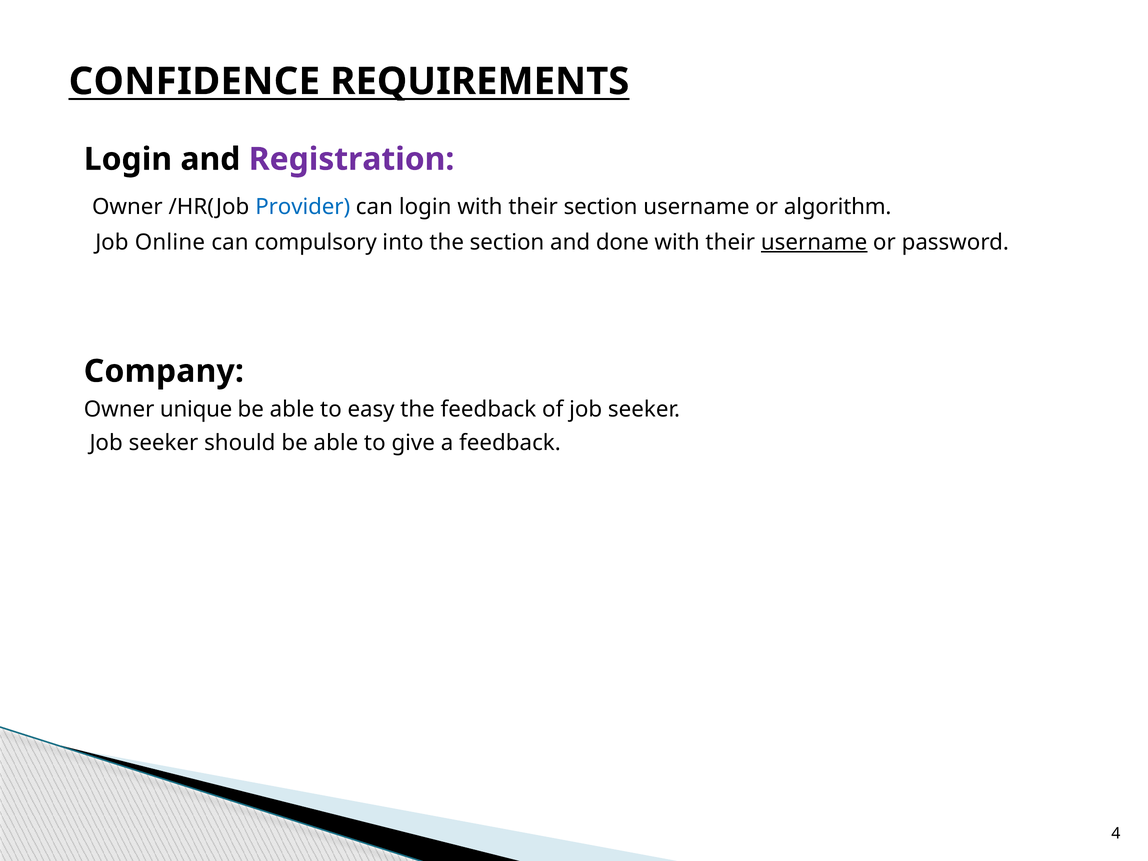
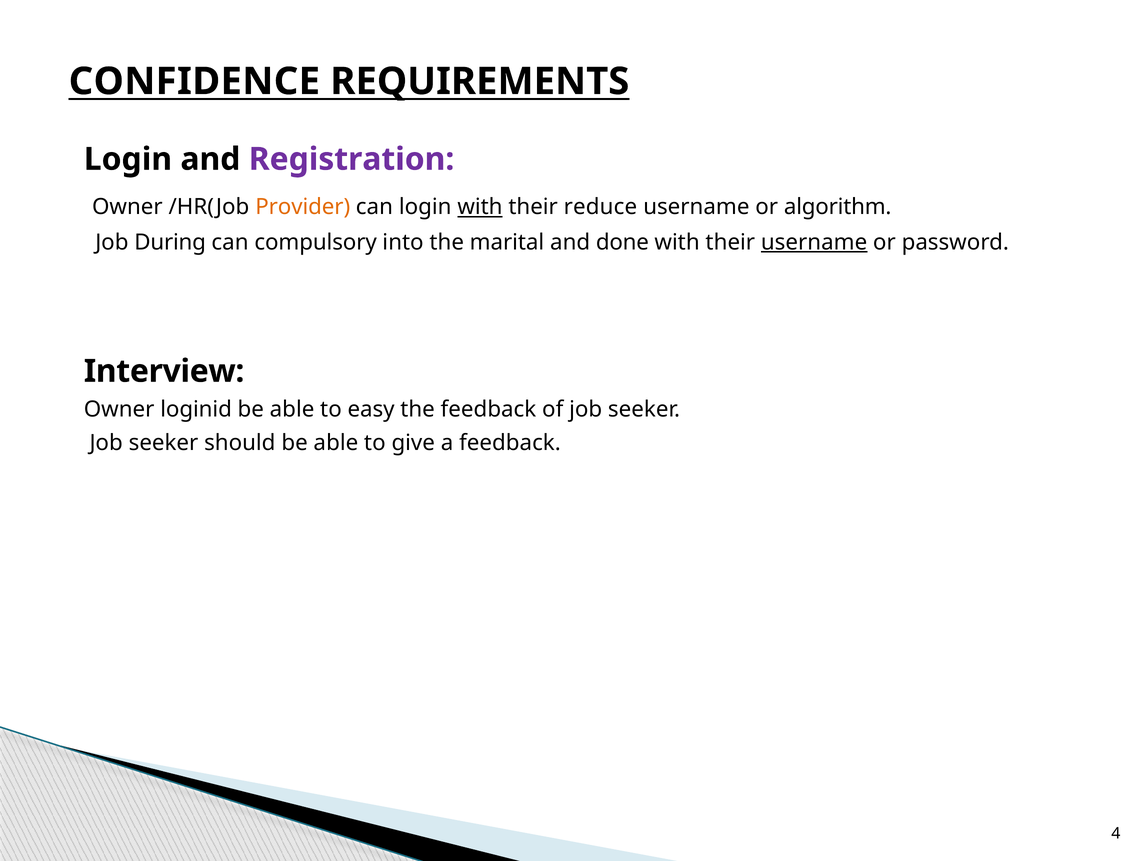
Provider colour: blue -> orange (303, 207)
with underline: none -> present (480, 207)
their section: section -> reduce (600, 207)
Online: Online -> During (170, 242)
the section: section -> marital (507, 242)
Company: Company -> Interview (164, 371)
unique: unique -> loginid (196, 410)
